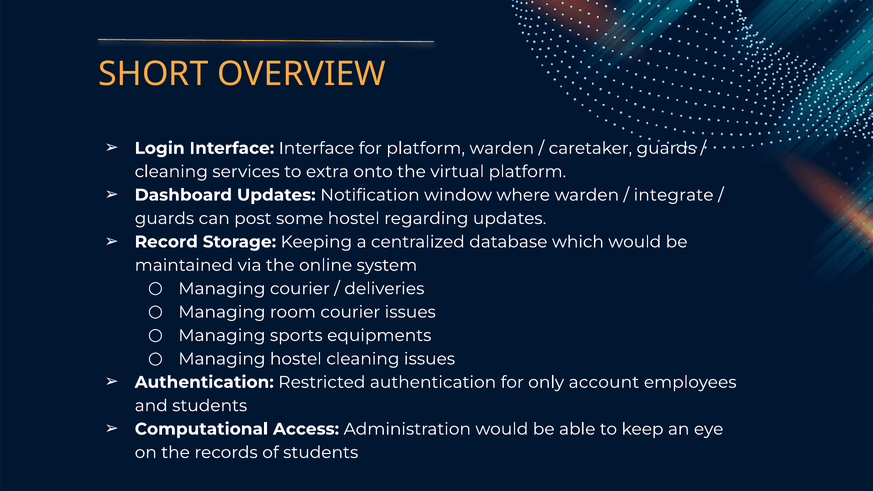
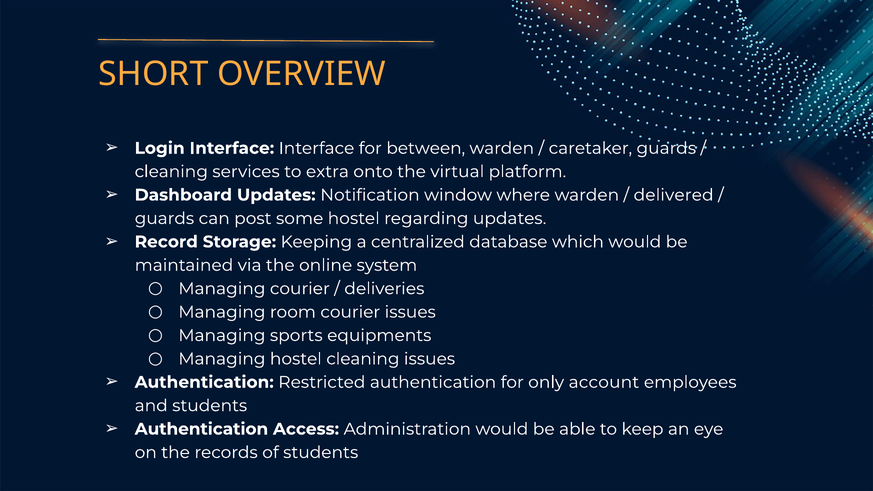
for platform: platform -> between (426, 148)
integrate: integrate -> delivered (674, 195)
Computational: Computational -> Authentication (201, 429)
